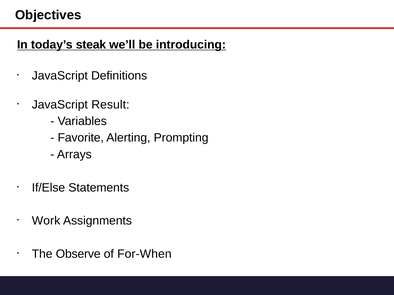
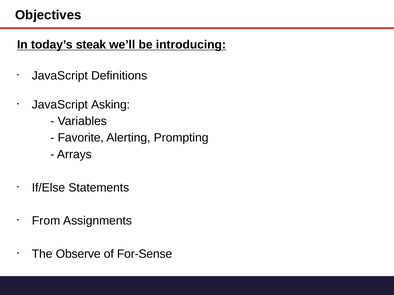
Result: Result -> Asking (111, 105)
Work: Work -> From (46, 221)
For-When: For-When -> For-Sense (145, 254)
